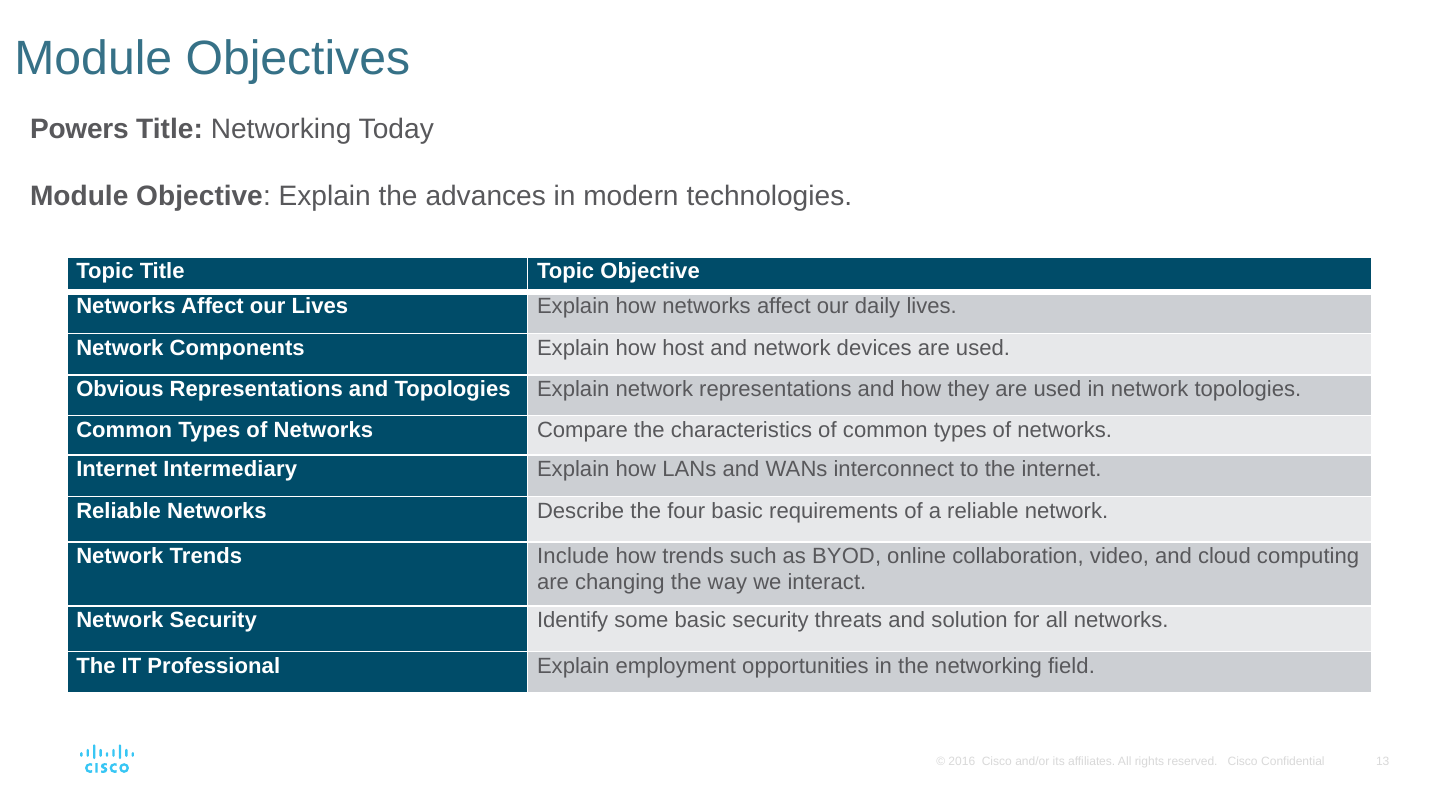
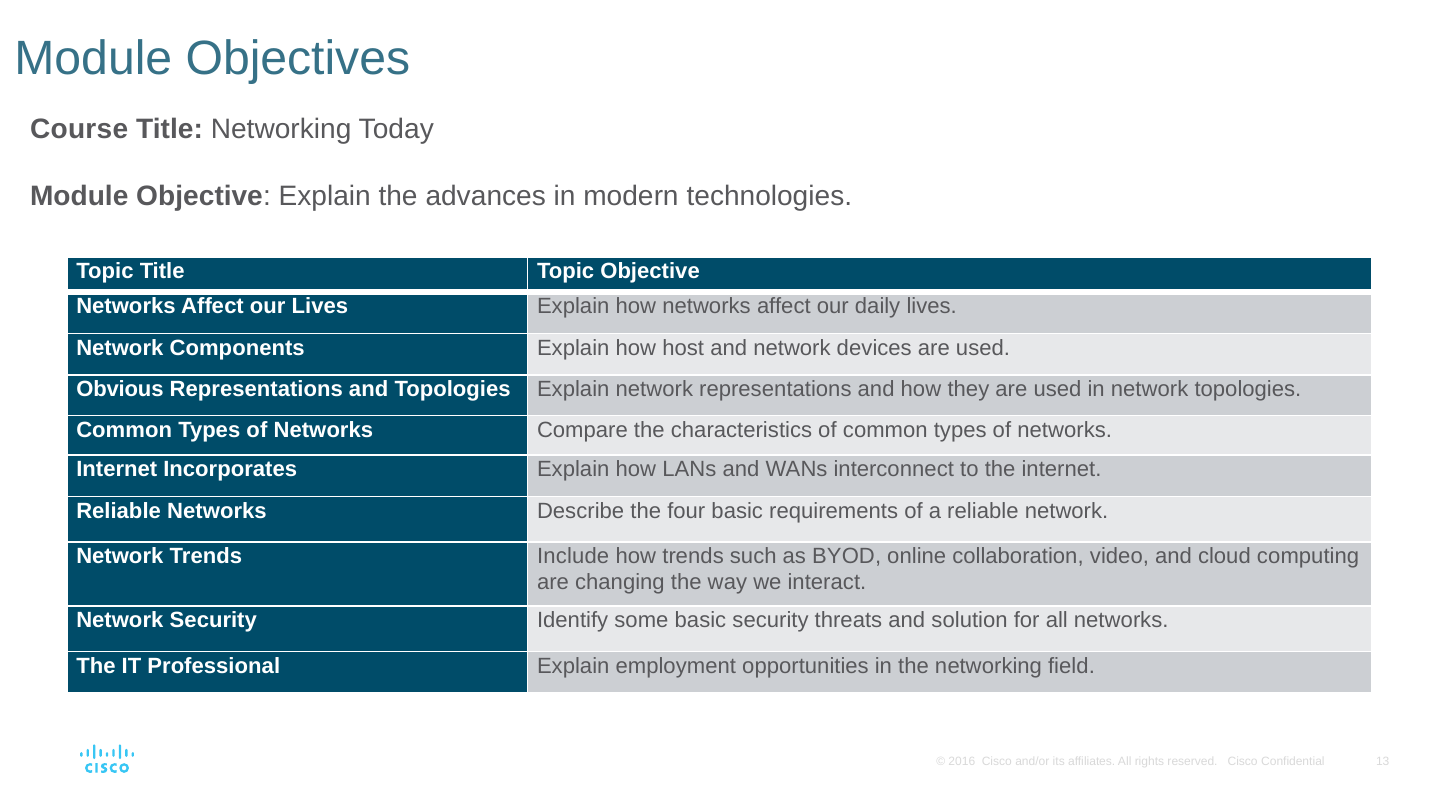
Powers: Powers -> Course (79, 129)
Intermediary: Intermediary -> Incorporates (230, 469)
